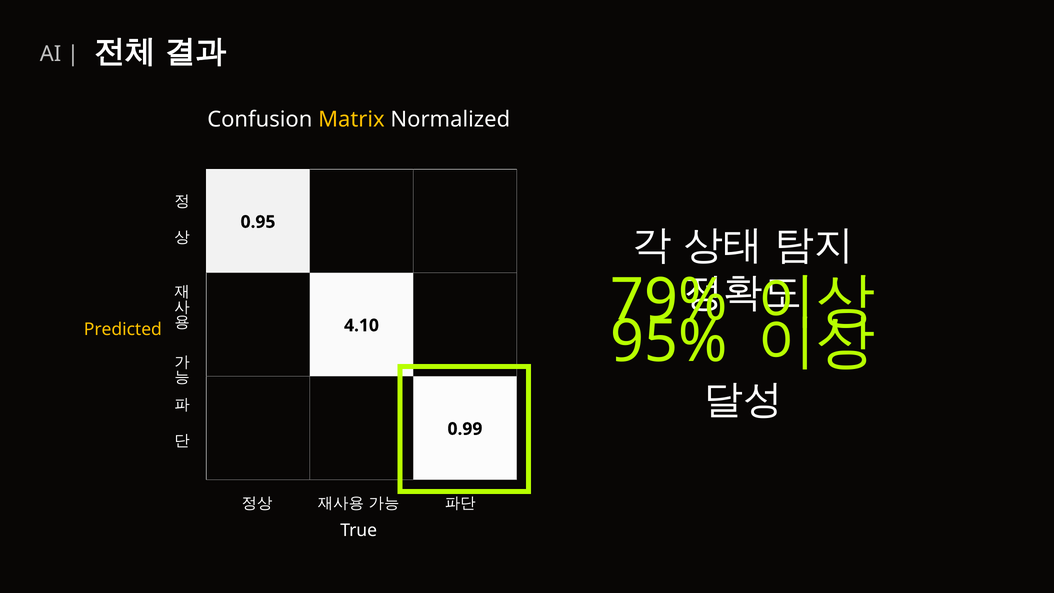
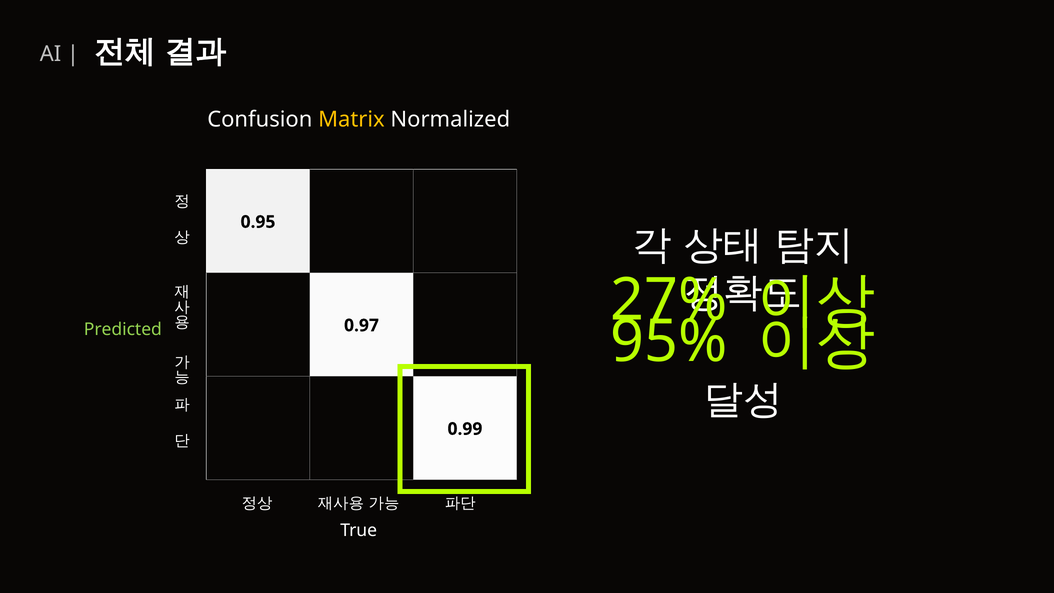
79%: 79% -> 27% (669, 300)
4.10: 4.10 -> 0.97 (361, 325)
Predicted colour: yellow -> light green (123, 329)
